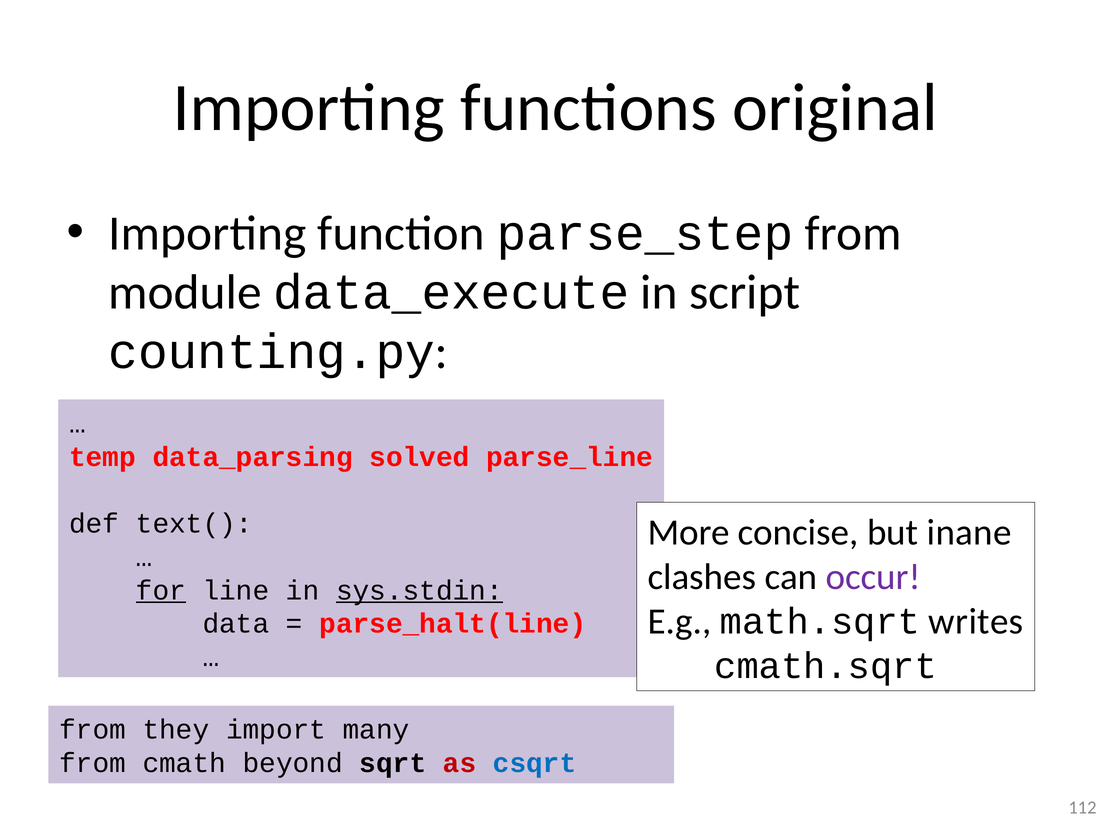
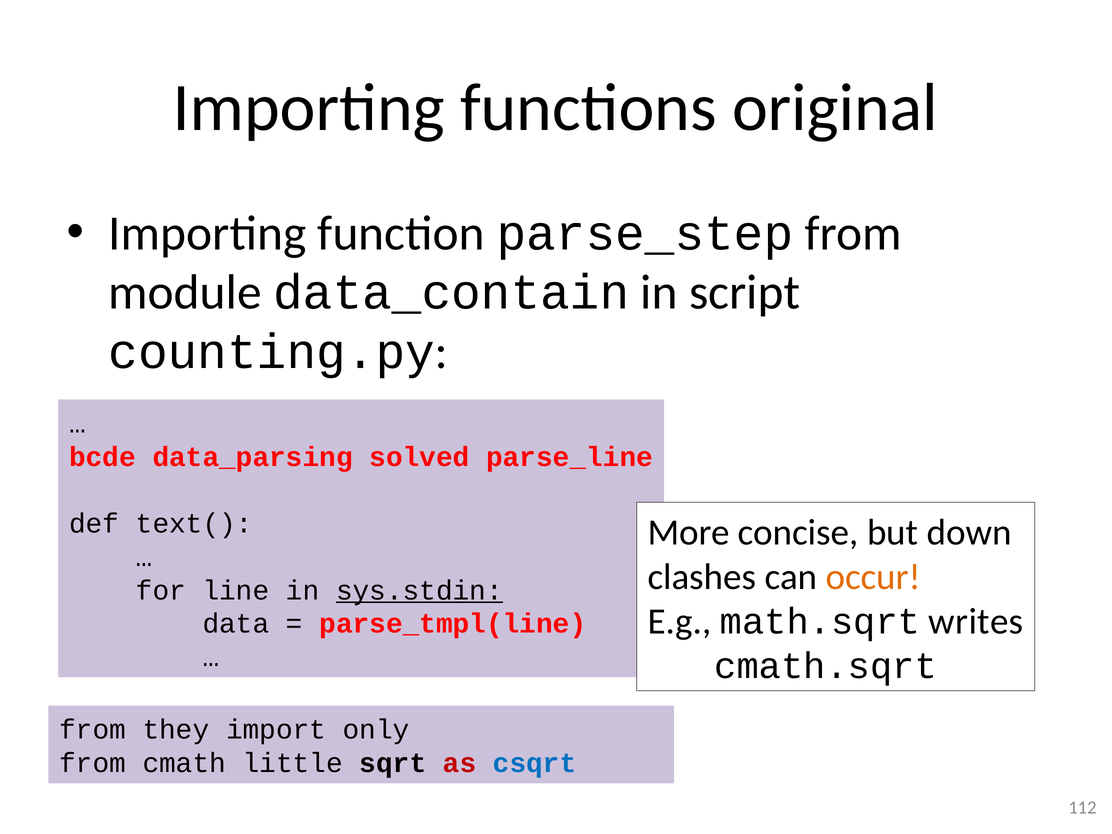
data_execute: data_execute -> data_contain (451, 293)
temp: temp -> bcde (102, 457)
inane: inane -> down (969, 532)
occur colour: purple -> orange (873, 577)
for underline: present -> none (161, 590)
parse_halt(line: parse_halt(line -> parse_tmpl(line (453, 624)
many: many -> only (376, 730)
beyond: beyond -> little (293, 763)
